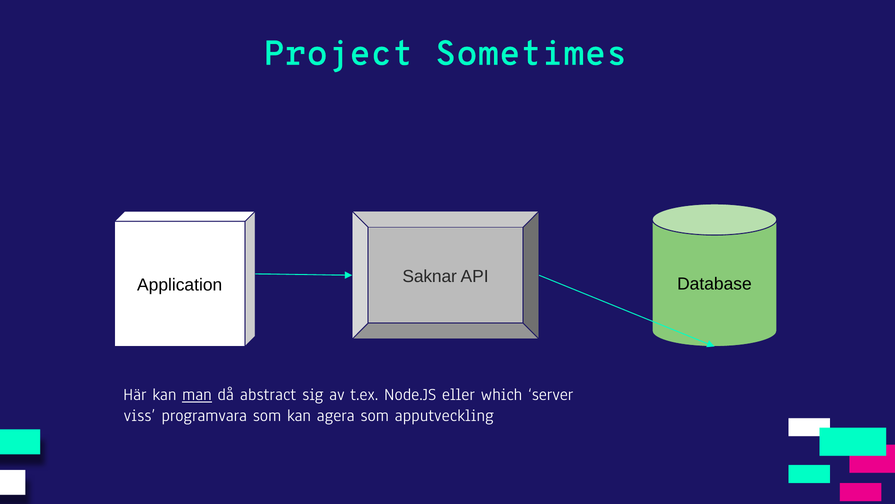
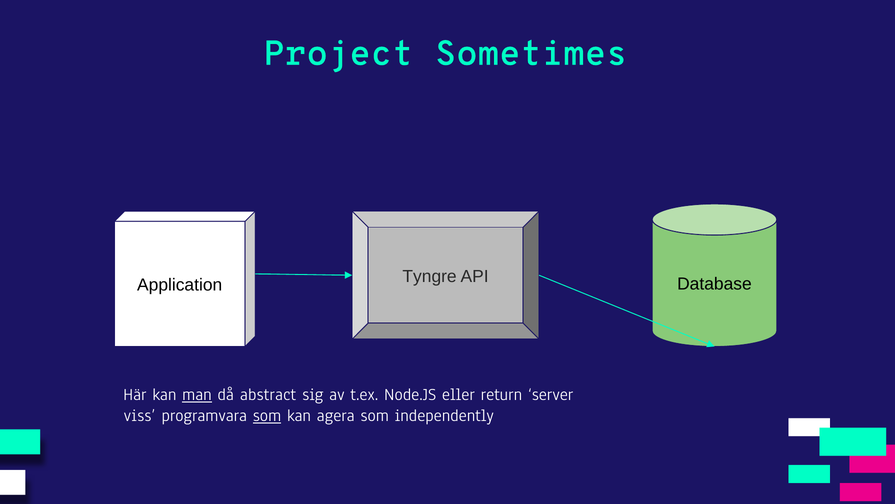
Saknar: Saknar -> Tyngre (430, 276)
which: which -> return (501, 394)
som underline: none -> present (267, 415)
apputveckling: apputveckling -> independently (444, 415)
